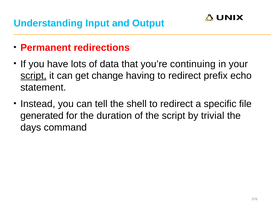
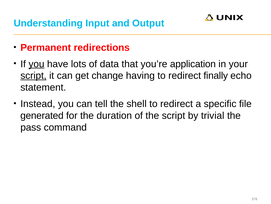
you underline: none -> present (36, 64)
continuing: continuing -> application (193, 64)
prefix: prefix -> finally (216, 75)
days: days -> pass (31, 127)
